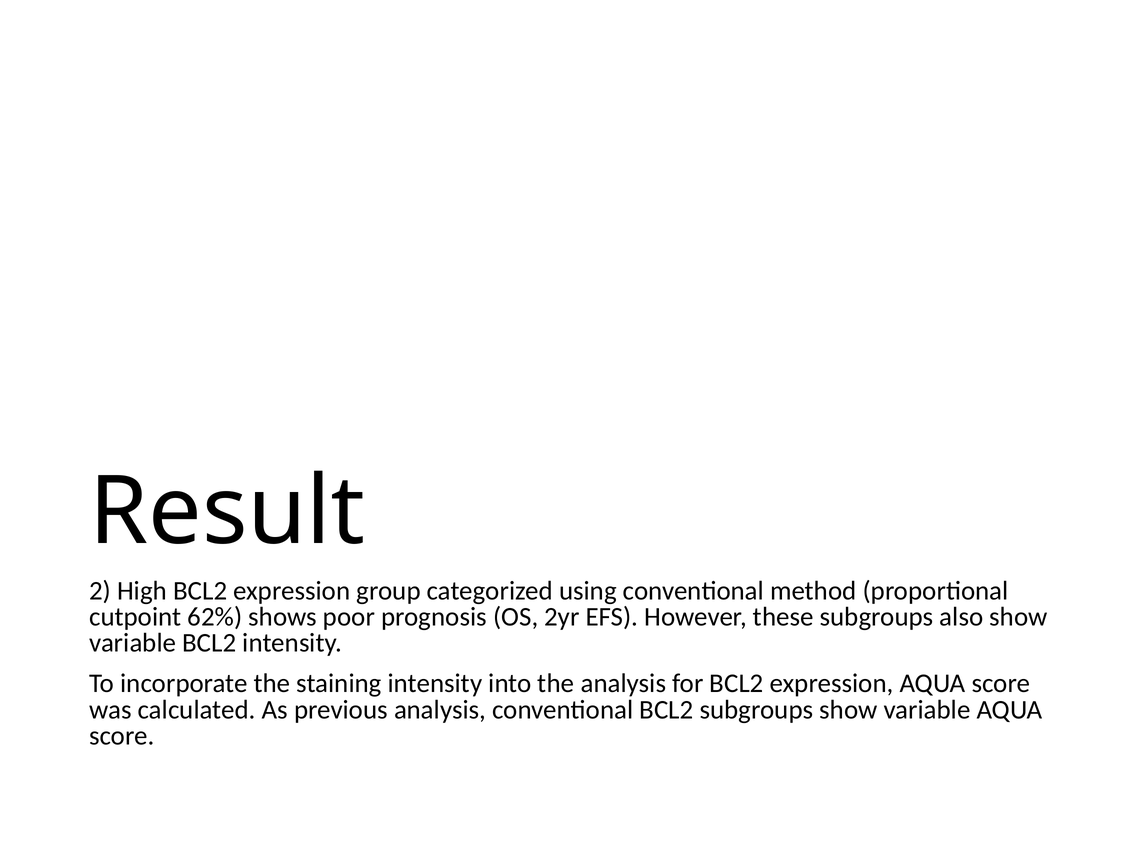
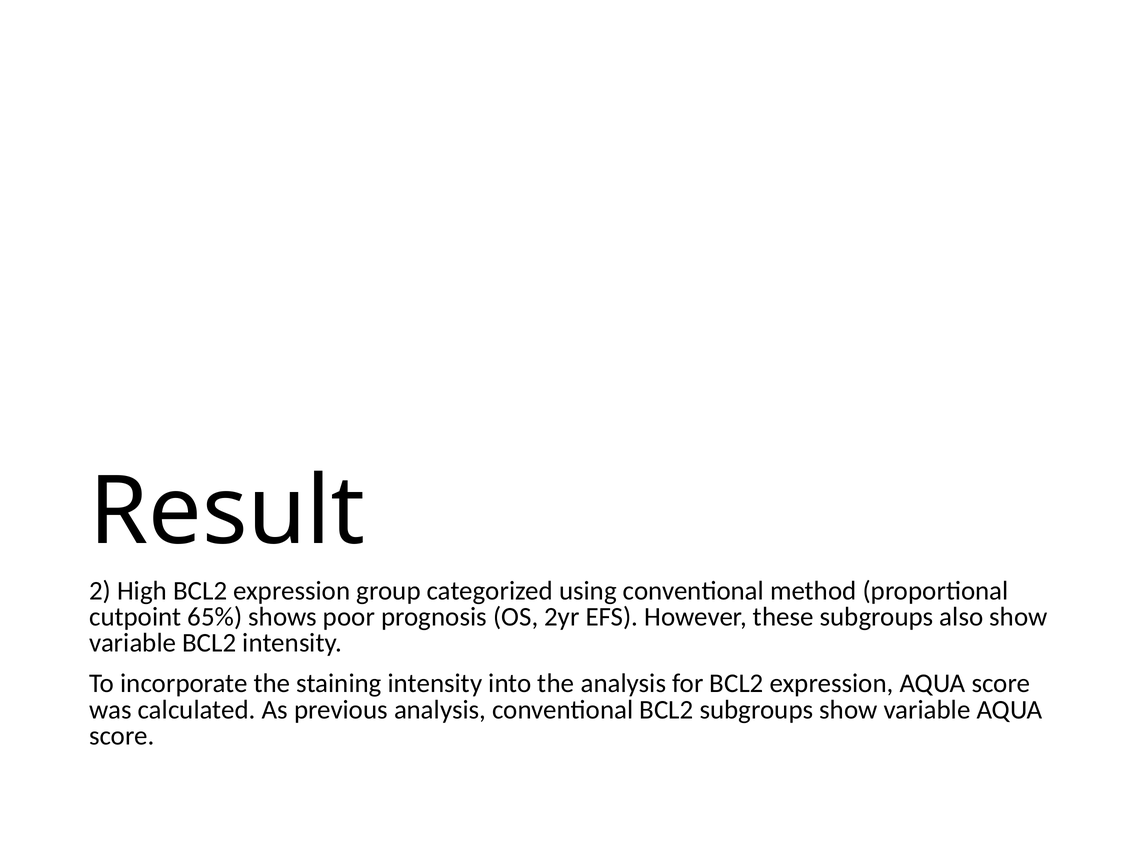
62%: 62% -> 65% (215, 617)
